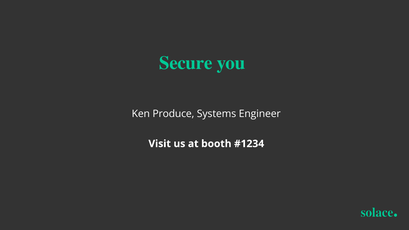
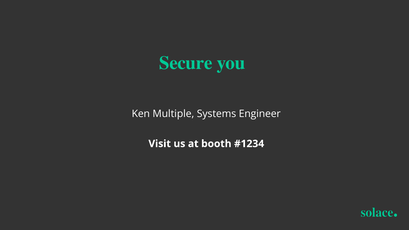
Produce: Produce -> Multiple (173, 114)
